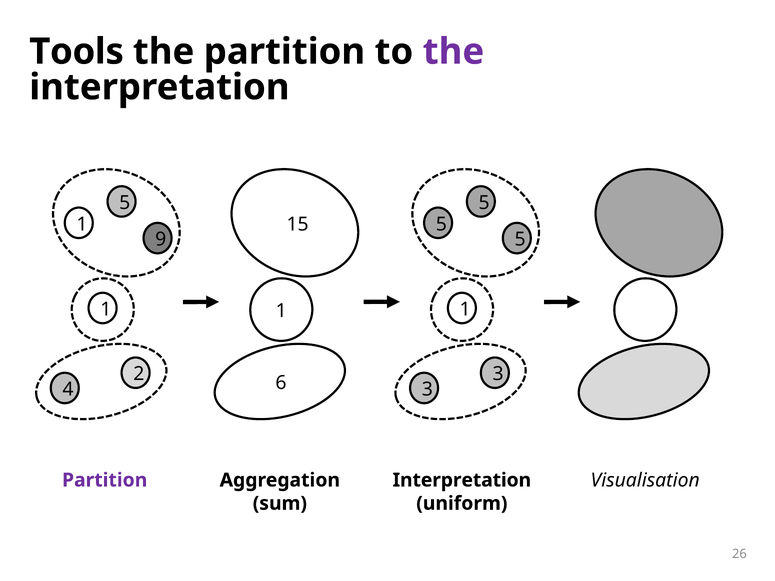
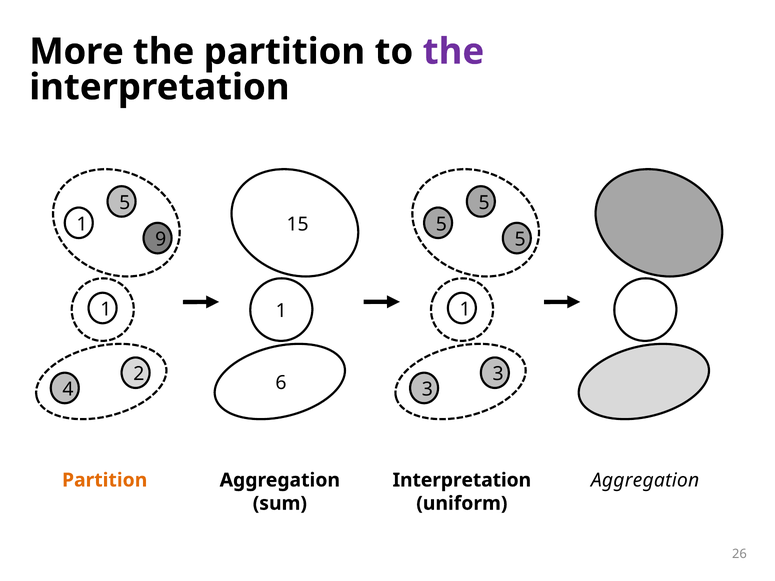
Tools: Tools -> More (77, 52)
Visualisation: Visualisation -> Aggregation (645, 480)
Partition colour: purple -> orange (105, 480)
